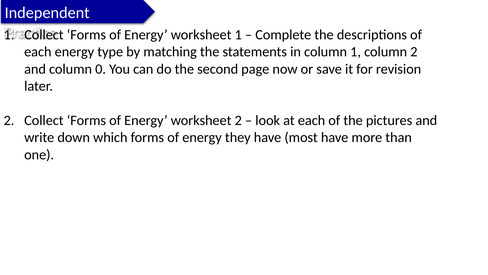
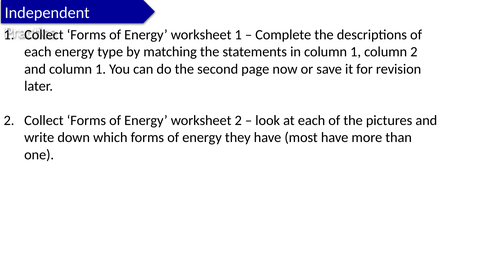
and column 0: 0 -> 1 (101, 69)
